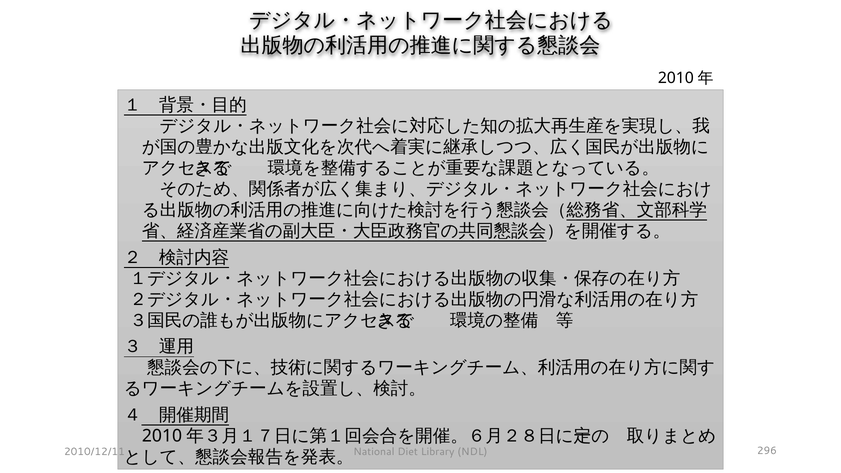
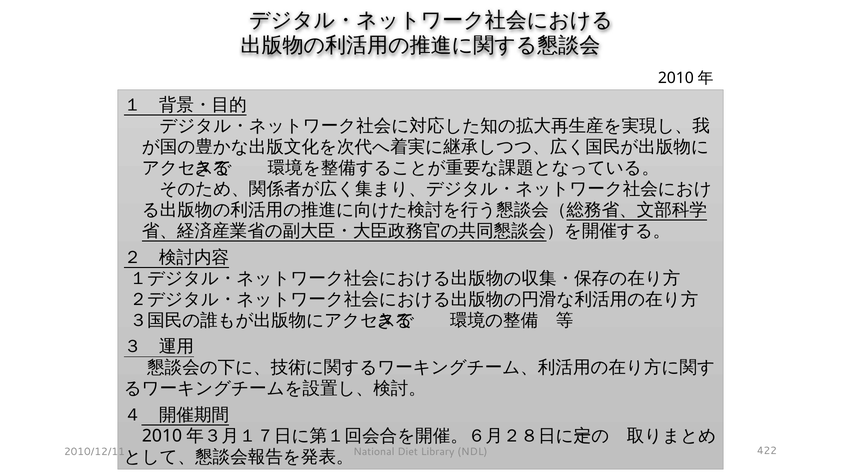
296: 296 -> 422 (767, 451)
